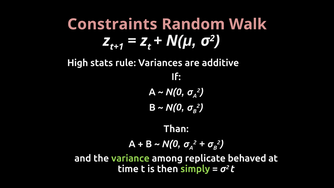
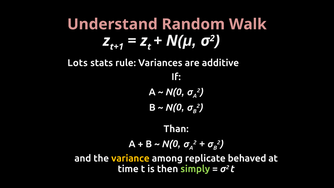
Constraints: Constraints -> Understand (112, 24)
High: High -> Lots (78, 63)
variance colour: light green -> yellow (130, 158)
